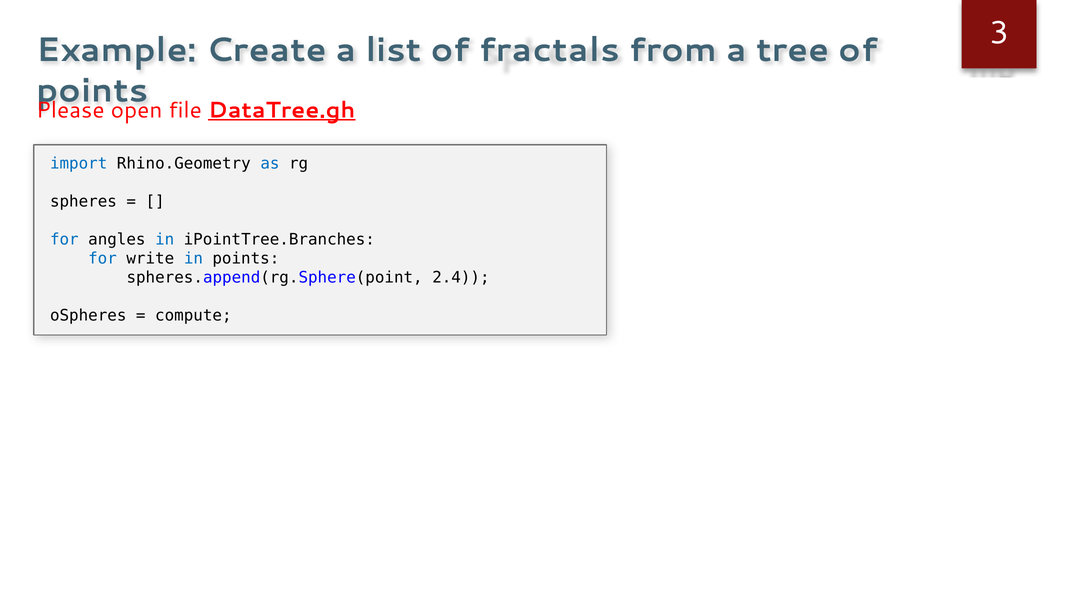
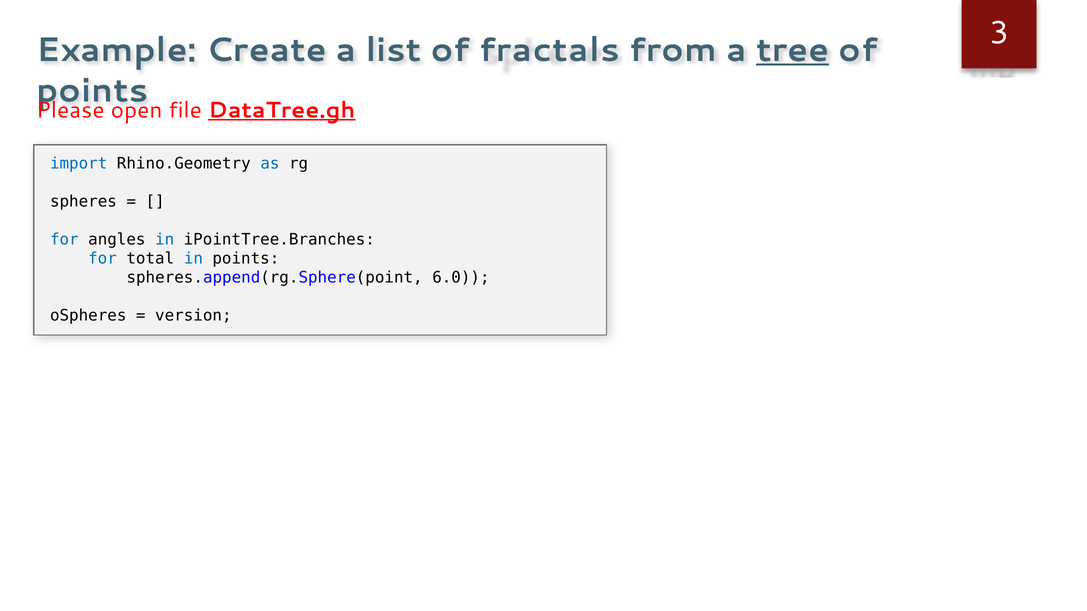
tree underline: none -> present (793, 50)
write: write -> total (150, 259)
2.4: 2.4 -> 6.0 (461, 278)
compute: compute -> version (193, 316)
